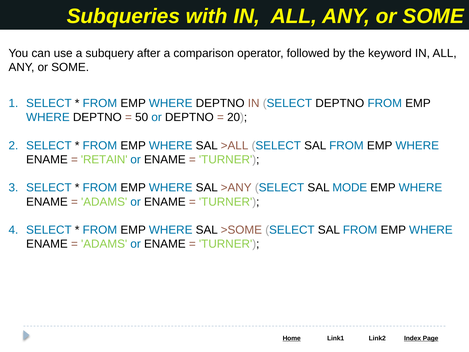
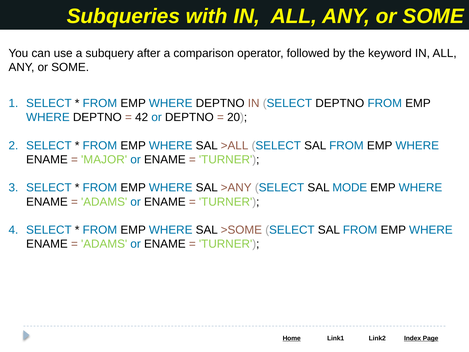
50: 50 -> 42 (142, 117)
RETAIN: RETAIN -> MAJOR (104, 159)
